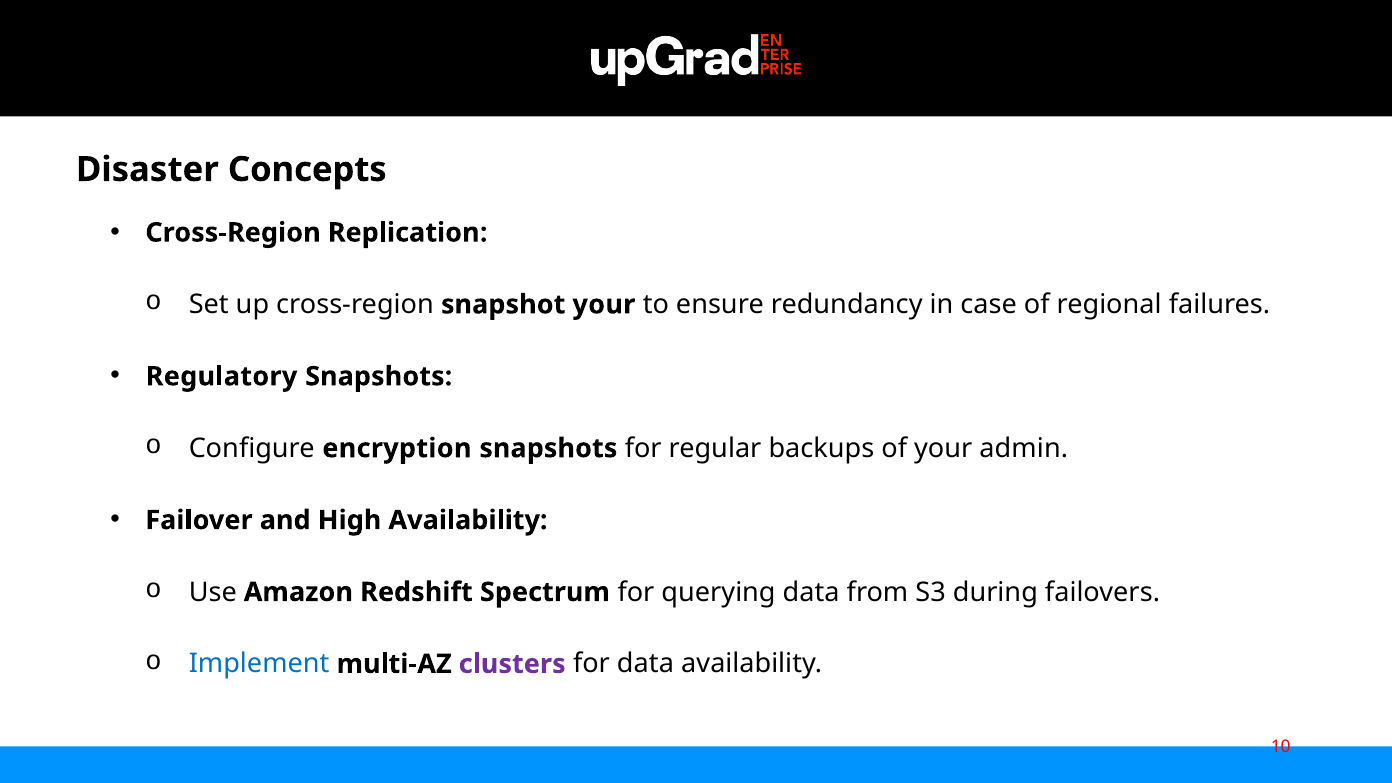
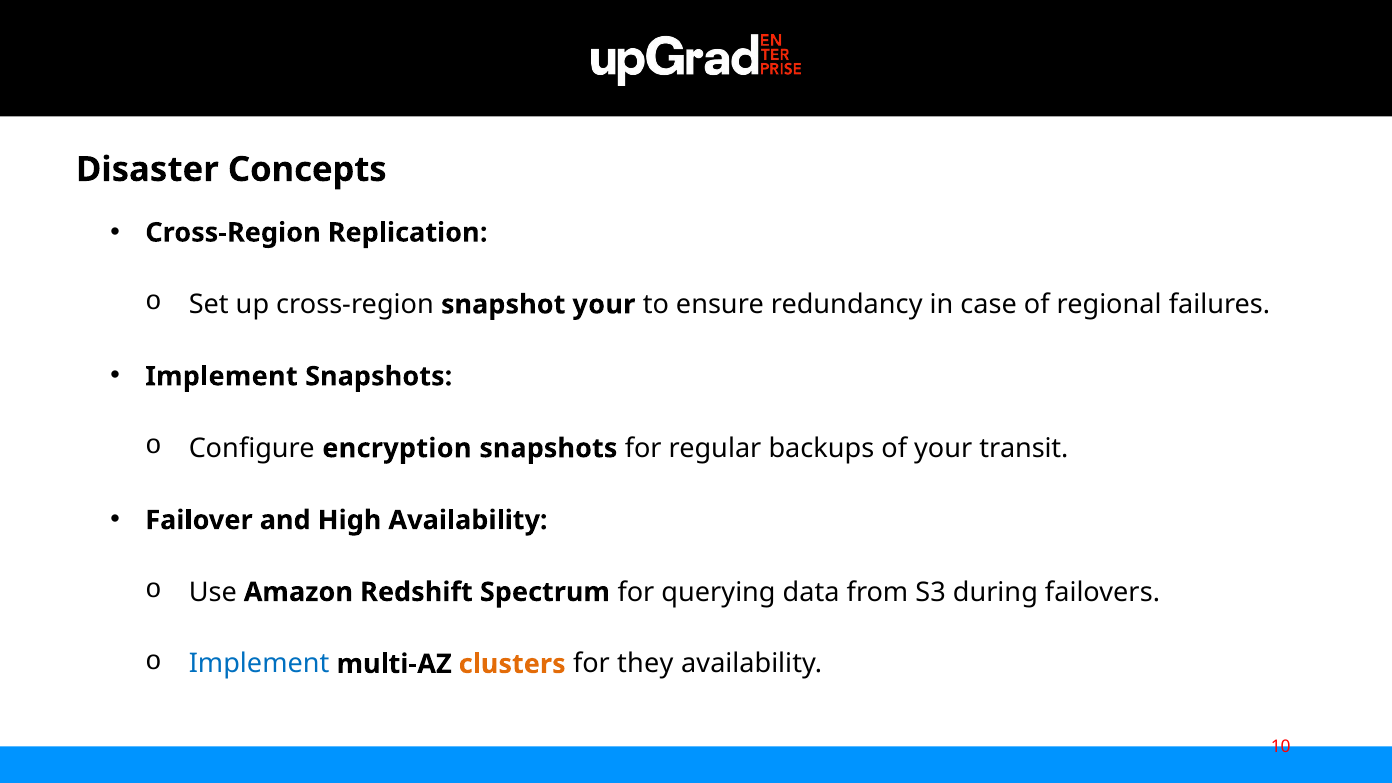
Regulatory: Regulatory -> Implement (222, 376)
admin: admin -> transit (1024, 448)
clusters colour: purple -> orange (512, 664)
for data: data -> they (645, 664)
